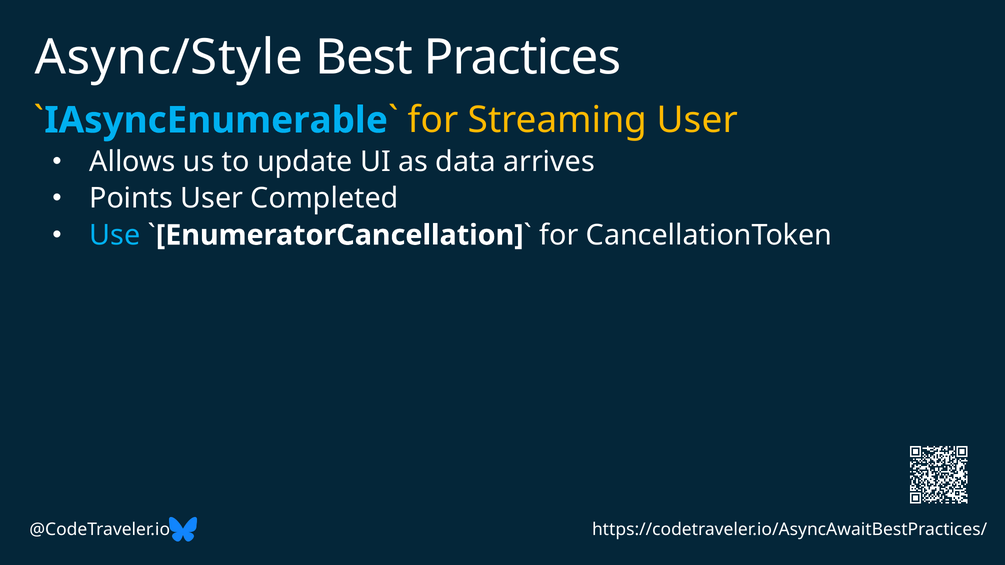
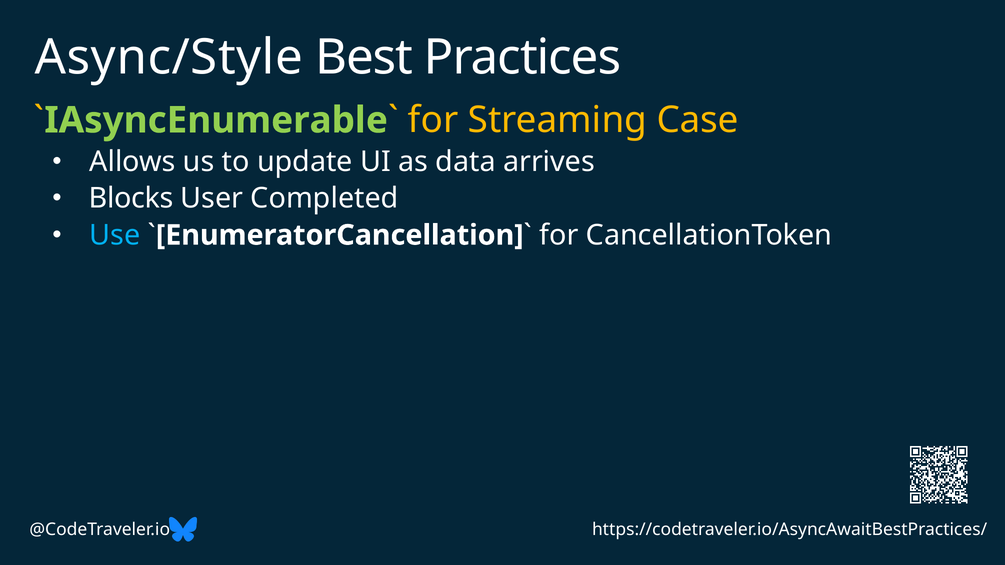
IAsyncEnumerable colour: light blue -> light green (216, 120)
Streaming User: User -> Case (698, 120)
Points: Points -> Blocks (131, 198)
